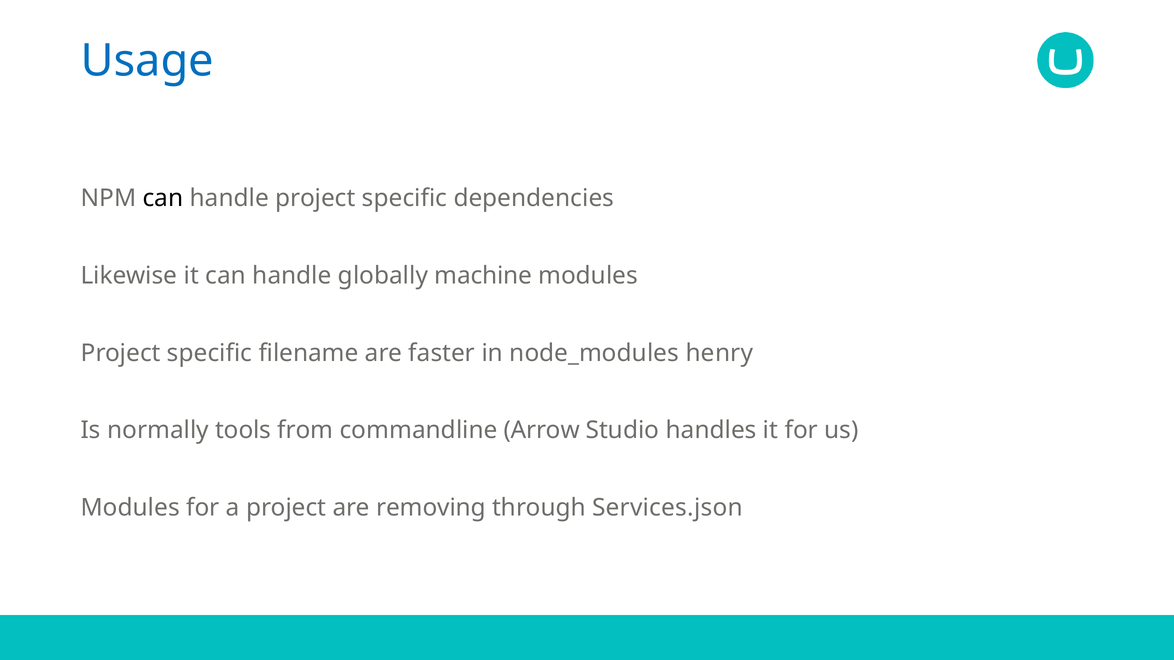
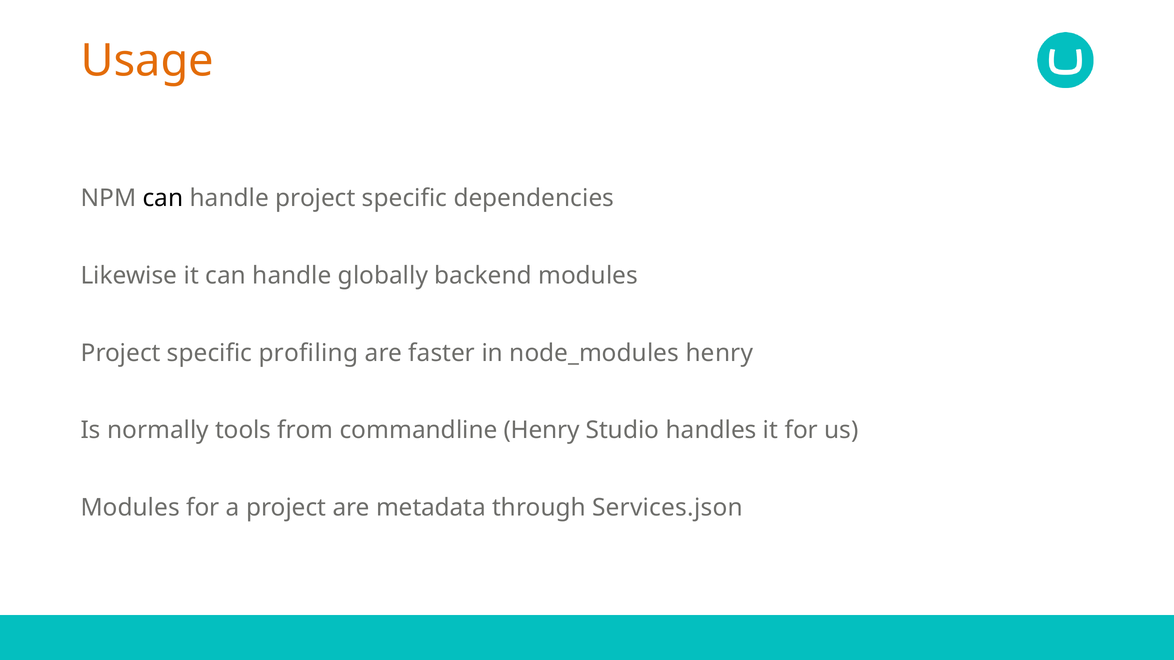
Usage colour: blue -> orange (147, 61)
machine: machine -> backend (483, 276)
filename: filename -> profiling (308, 353)
commandline Arrow: Arrow -> Henry (542, 430)
removing: removing -> metadata (431, 508)
